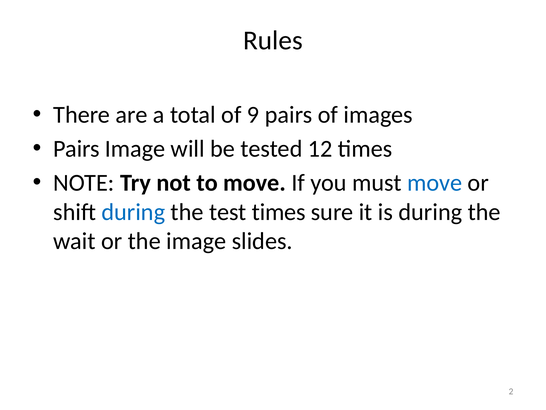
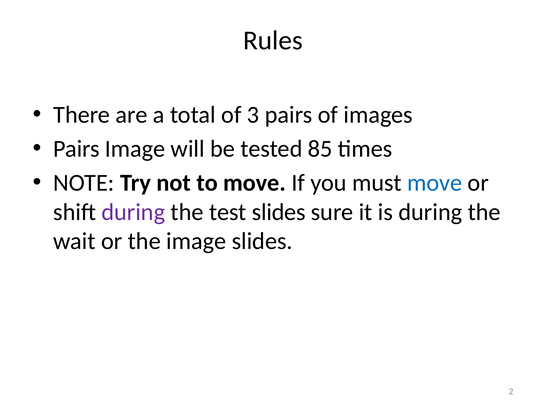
9: 9 -> 3 (253, 115)
12: 12 -> 85 (320, 149)
during colour: blue -> purple (133, 212)
test times: times -> slides (279, 212)
